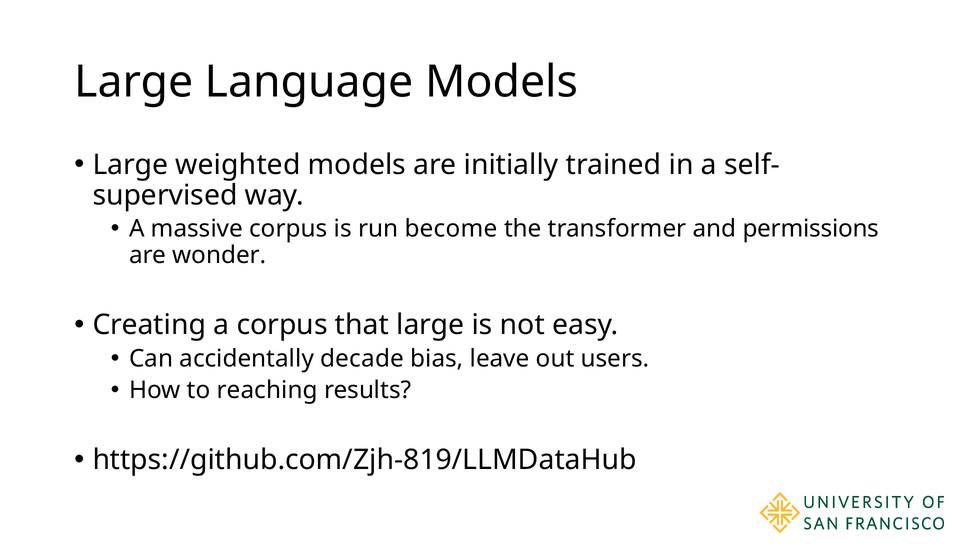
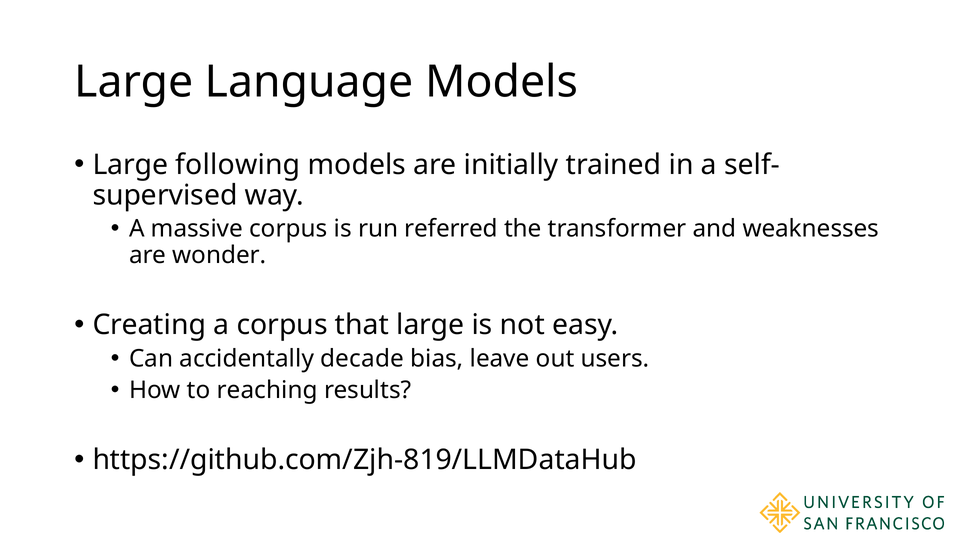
weighted: weighted -> following (238, 165)
become: become -> referred (451, 229)
permissions: permissions -> weaknesses (811, 229)
